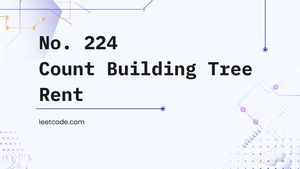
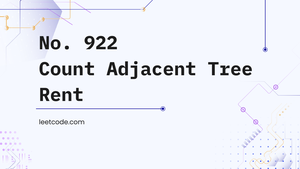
224: 224 -> 922 (101, 43)
Building: Building -> Adjacent (152, 69)
